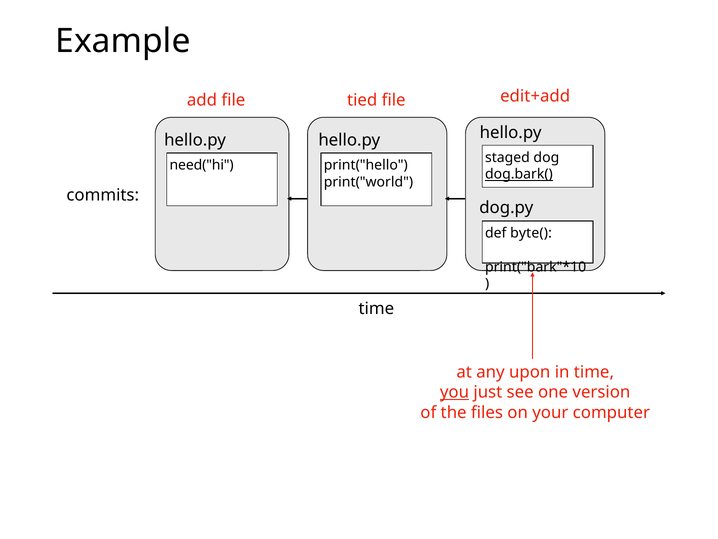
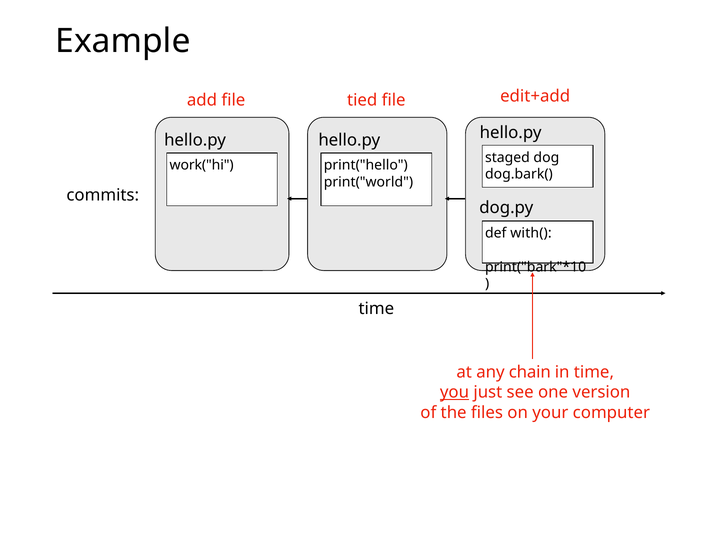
need("hi: need("hi -> work("hi (202, 165)
dog.bark( underline: present -> none (519, 174)
byte(: byte( -> with( (531, 233)
upon: upon -> chain (530, 372)
